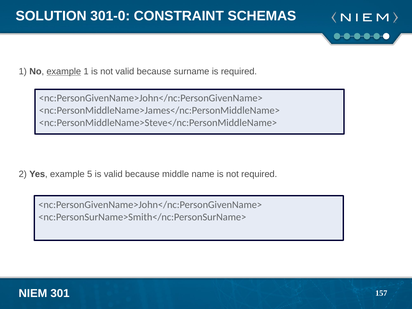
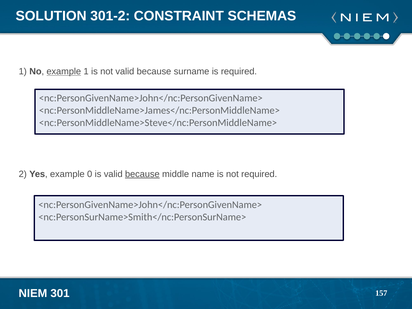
301-0: 301-0 -> 301-2 (110, 16)
5: 5 -> 0 (90, 174)
because underline: none -> present (142, 174)
